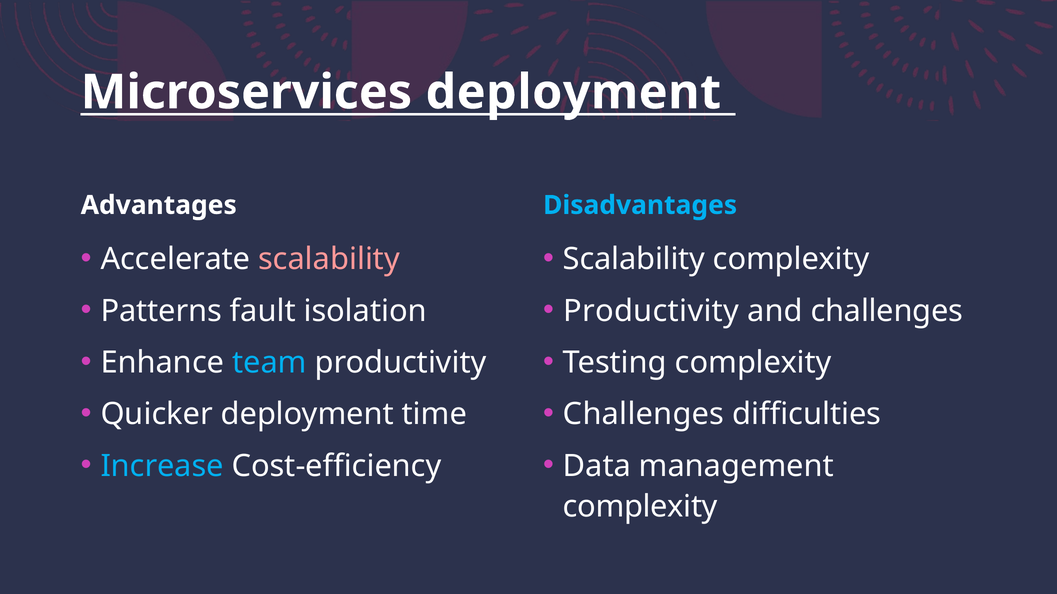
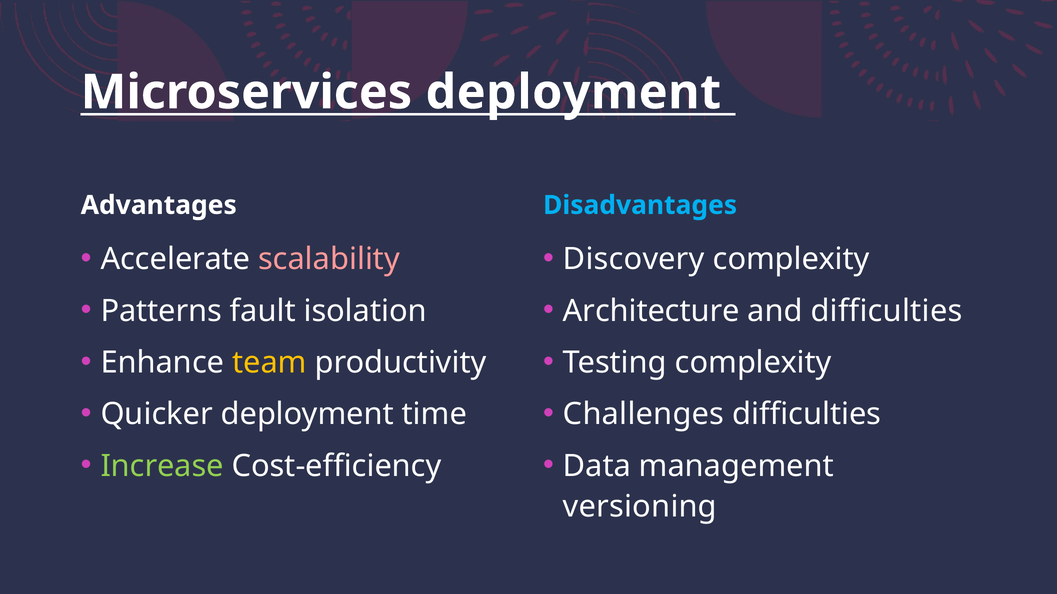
Scalability: Scalability -> Discovery (634, 260)
Productivity: Productivity -> Architecture (651, 311)
and challenges: challenges -> difficulties (887, 311)
team colour: light blue -> yellow (269, 363)
Increase colour: light blue -> light green (162, 466)
complexity: complexity -> versioning (640, 507)
